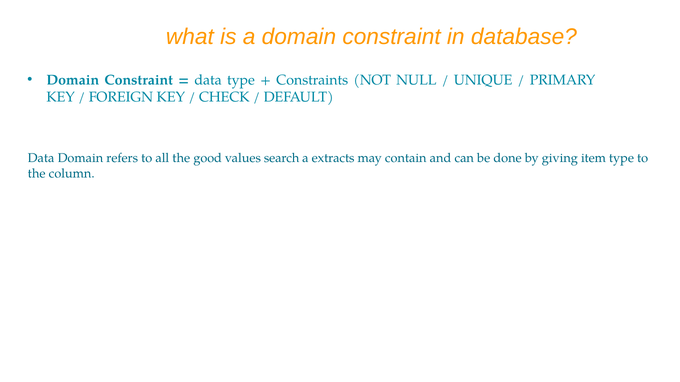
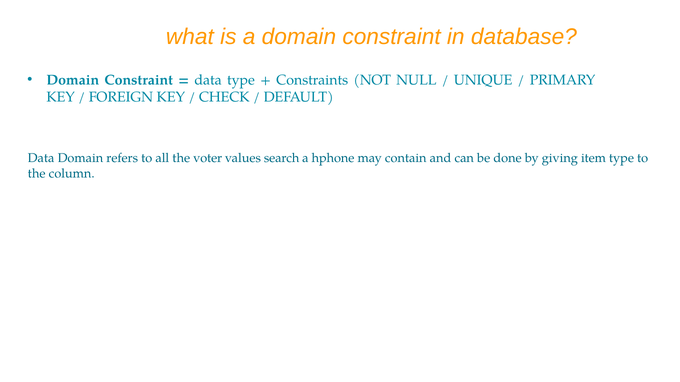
good: good -> voter (208, 158)
extracts: extracts -> hphone (333, 158)
